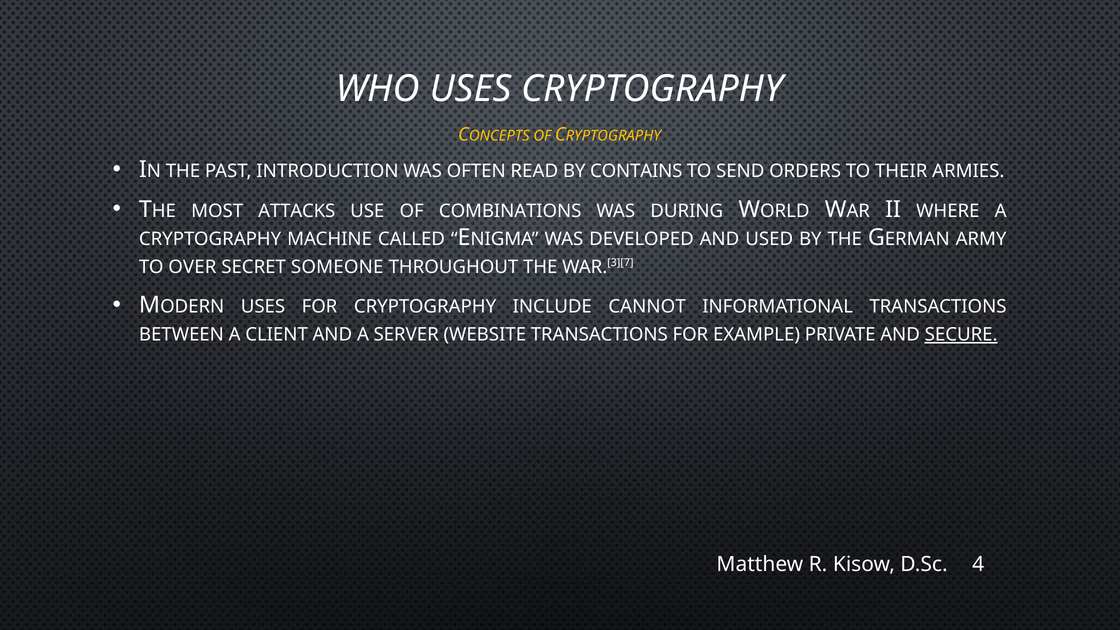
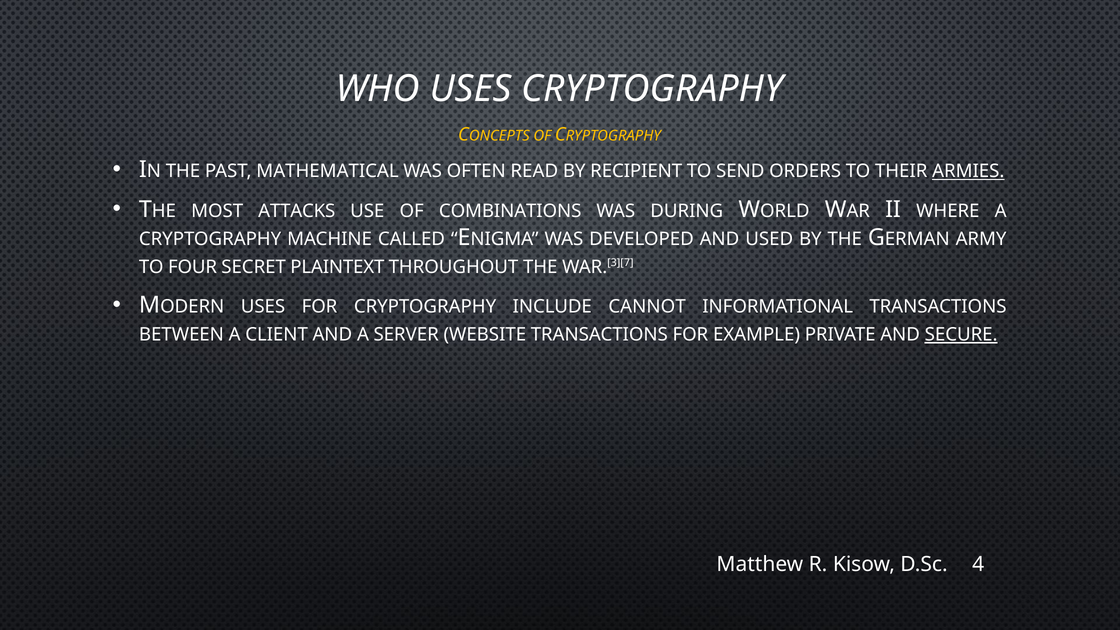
INTRODUCTION: INTRODUCTION -> MATHEMATICAL (328, 171)
CONTAINS: CONTAINS -> RECIPIENT (636, 171)
ARMIES underline: none -> present (968, 171)
OVER: OVER -> FOUR (193, 267)
SOMEONE: SOMEONE -> PLAINTEXT (337, 267)
